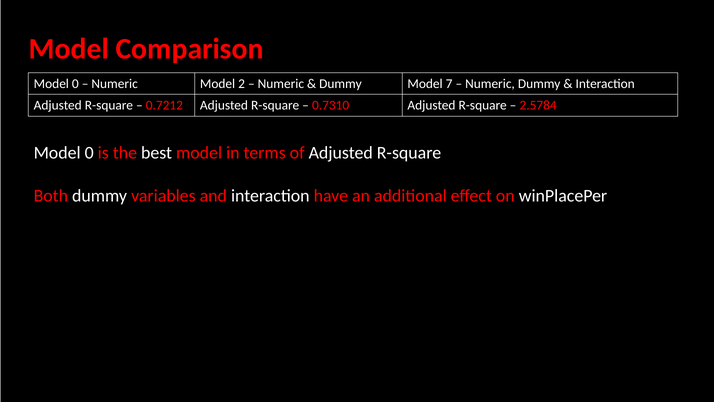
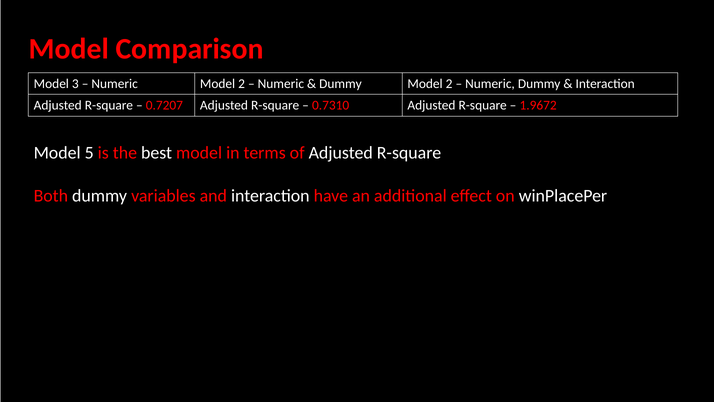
0: 0 -> 3 (75, 84)
Dummy Model 7: 7 -> 2 (449, 84)
0.7212: 0.7212 -> 0.7207 (164, 105)
2.5784: 2.5784 -> 1.9672 (538, 105)
0: 0 -> 5 (89, 153)
